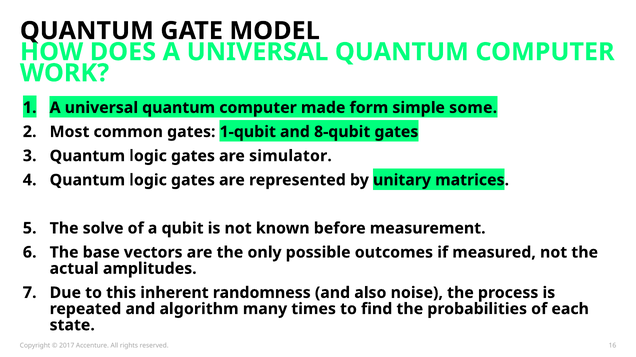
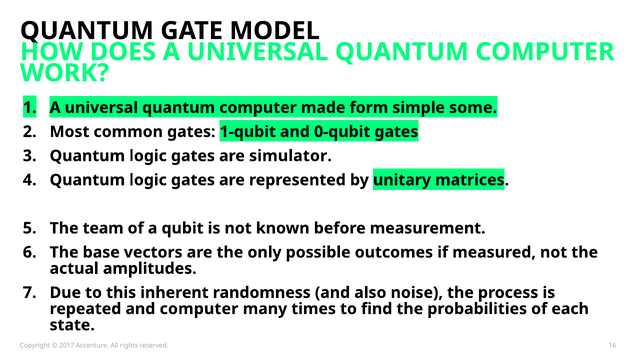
8-qubit: 8-qubit -> 0-qubit (342, 132)
solve: solve -> team (103, 229)
and algorithm: algorithm -> computer (199, 310)
